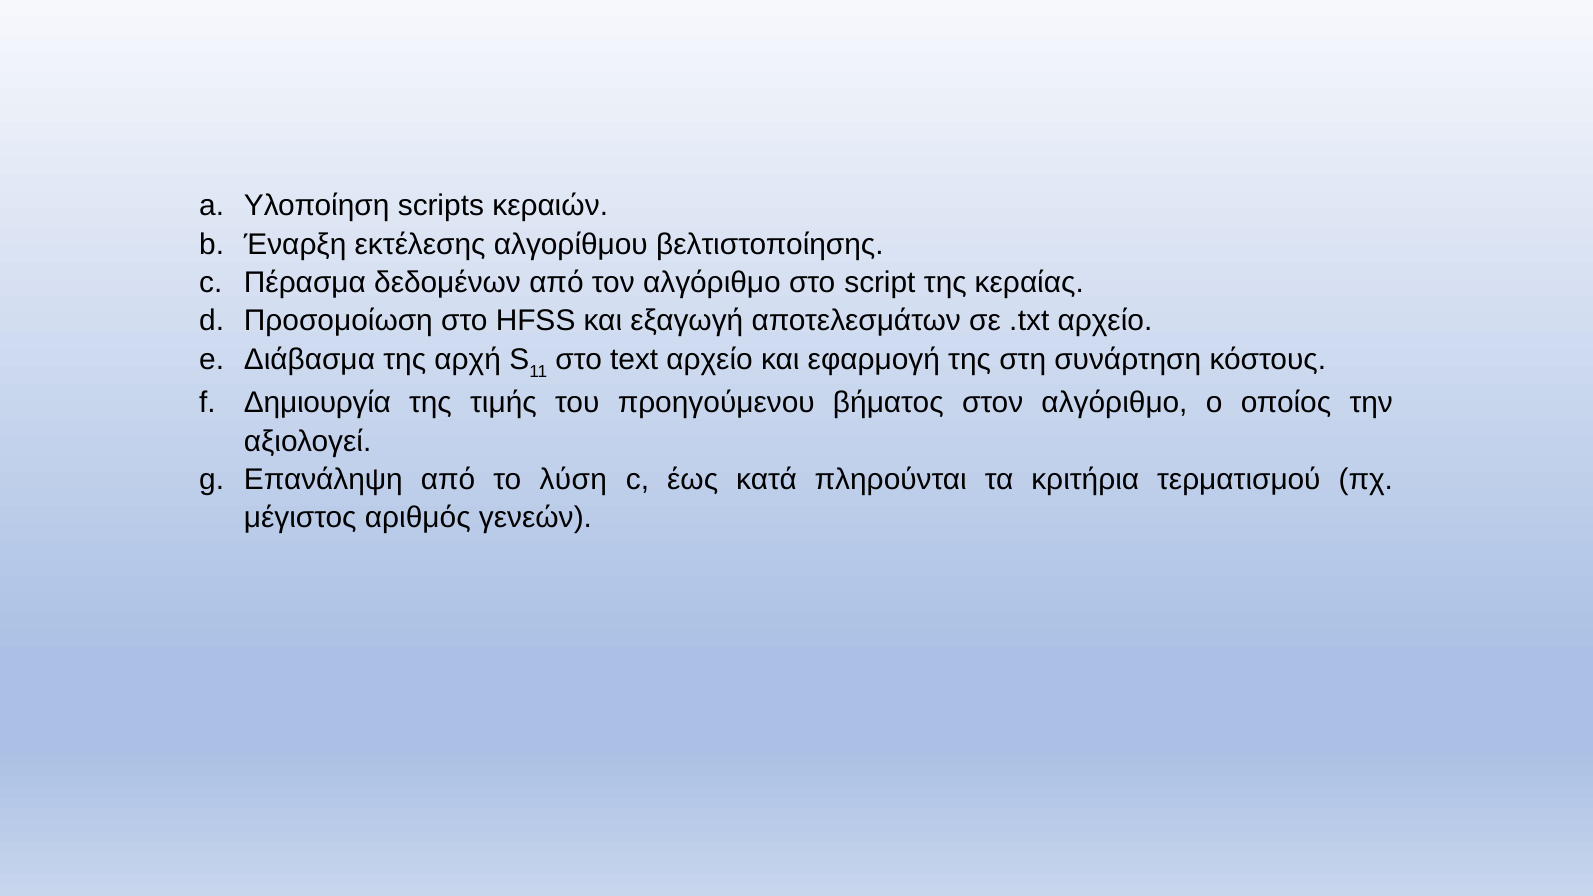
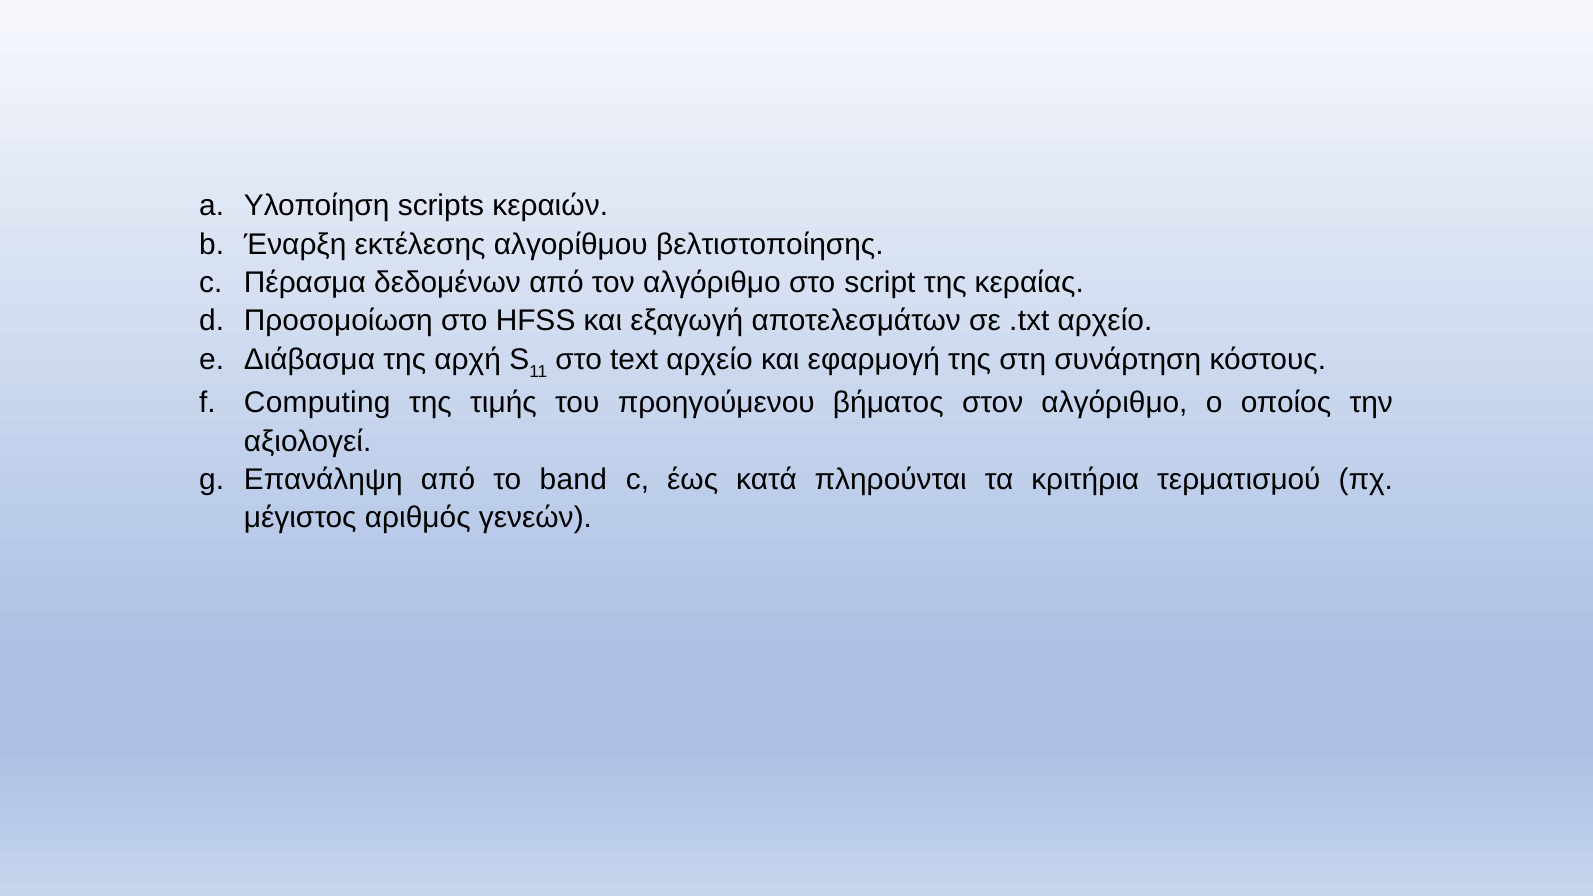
Δημιουργία: Δημιουργία -> Computing (317, 403)
λύση: λύση -> band (573, 480)
